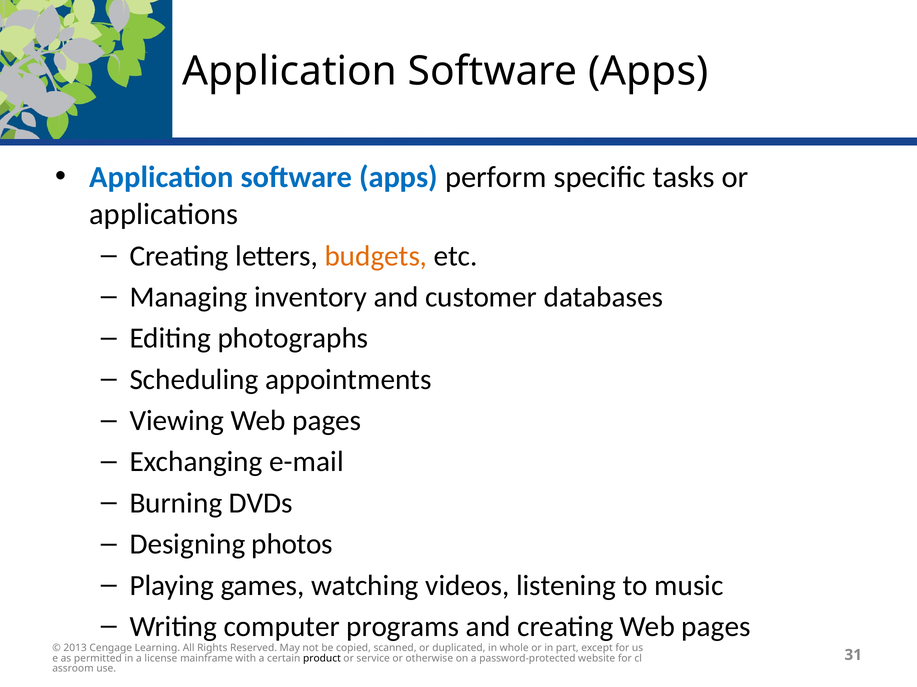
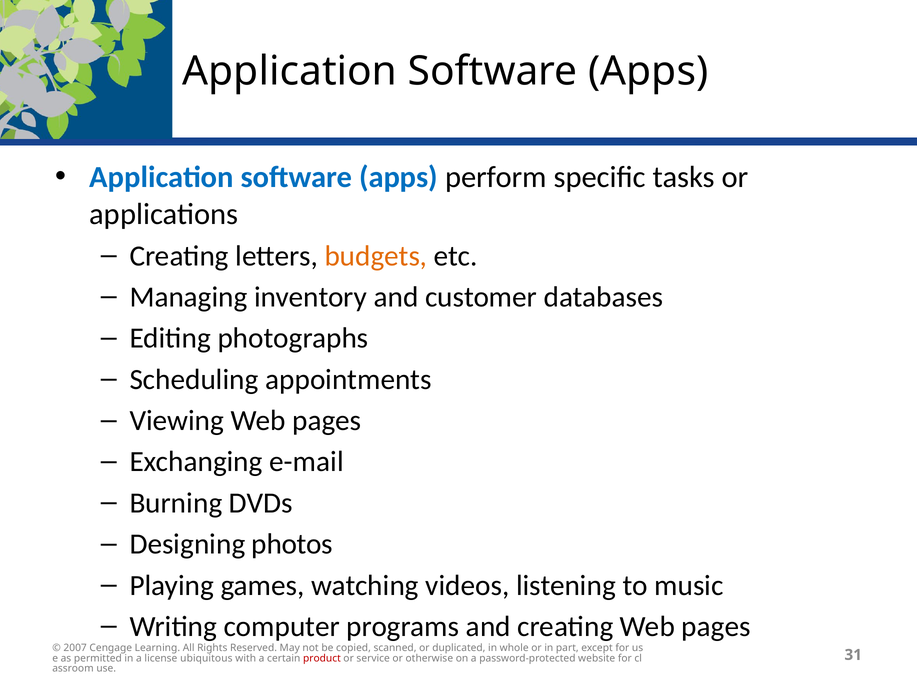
2013: 2013 -> 2007 (75, 649)
mainframe: mainframe -> ubiquitous (206, 659)
product colour: black -> red (322, 659)
